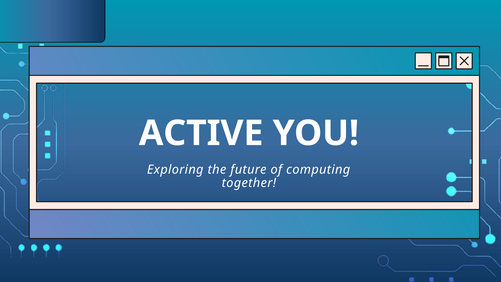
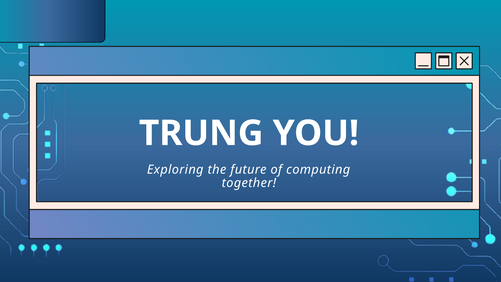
ACTIVE: ACTIVE -> TRUNG (201, 133)
